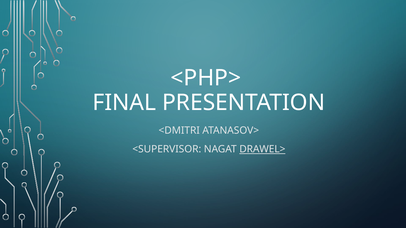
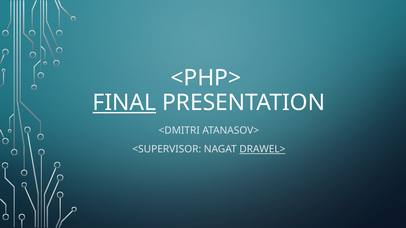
FINAL underline: none -> present (124, 103)
